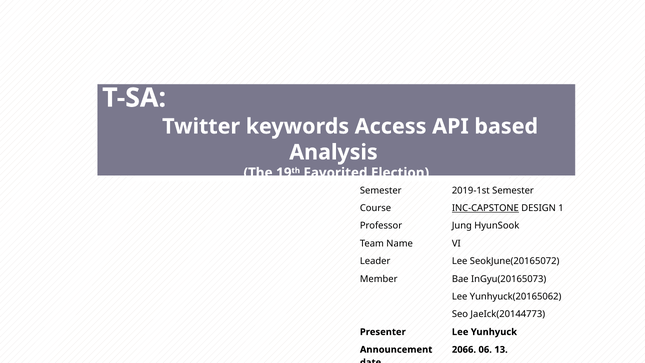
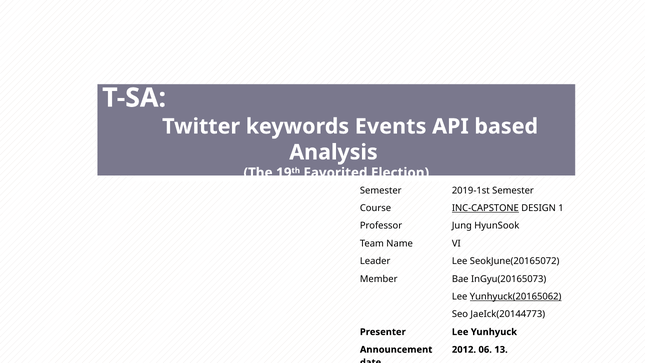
Access: Access -> Events (391, 126)
Yunhyuck(20165062 underline: none -> present (516, 296)
2066: 2066 -> 2012 (464, 349)
